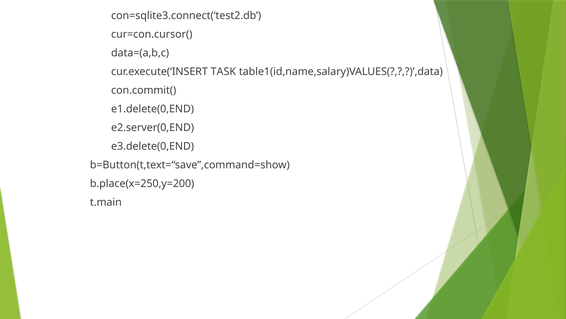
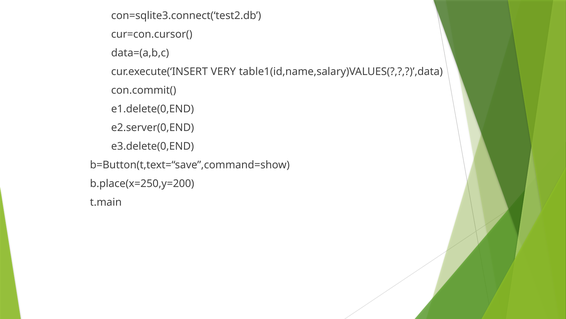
TASK: TASK -> VERY (223, 71)
